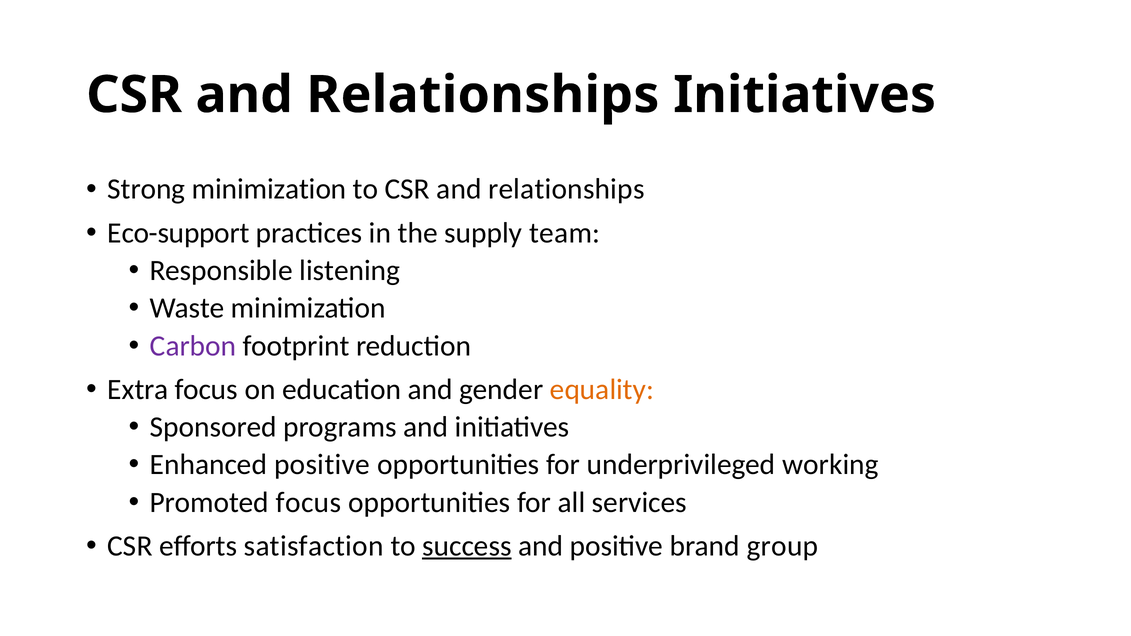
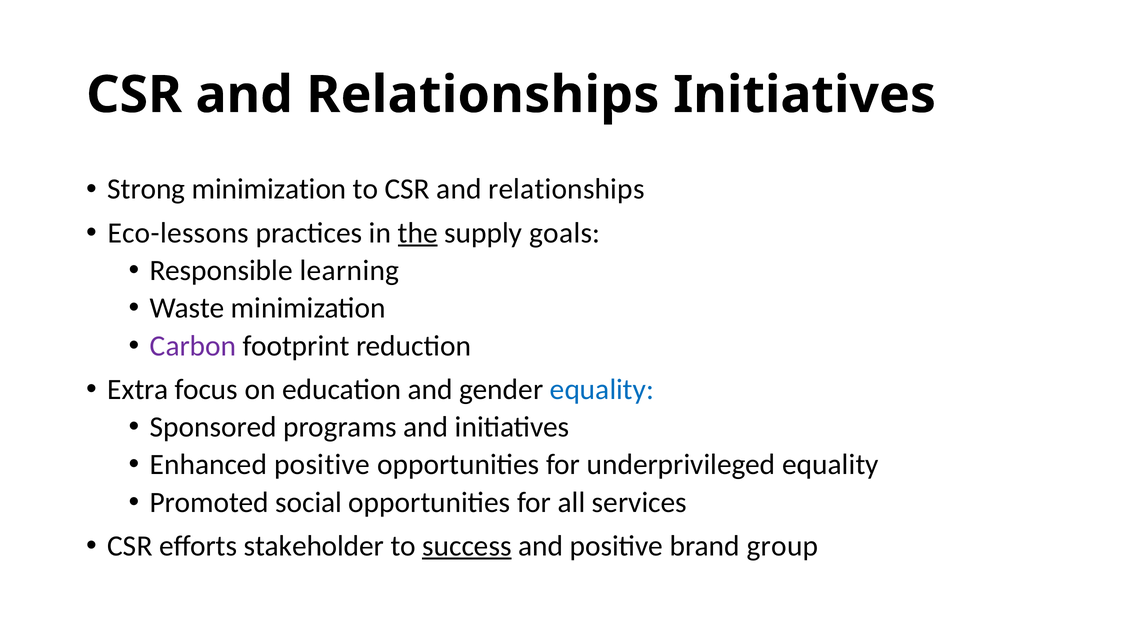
Eco-support: Eco-support -> Eco-lessons (178, 233)
the underline: none -> present (418, 233)
team: team -> goals (565, 233)
listening: listening -> learning (350, 271)
equality colour: orange -> blue (602, 389)
underprivileged working: working -> equality (830, 465)
Promoted focus: focus -> social (309, 502)
satisfaction: satisfaction -> stakeholder (314, 546)
